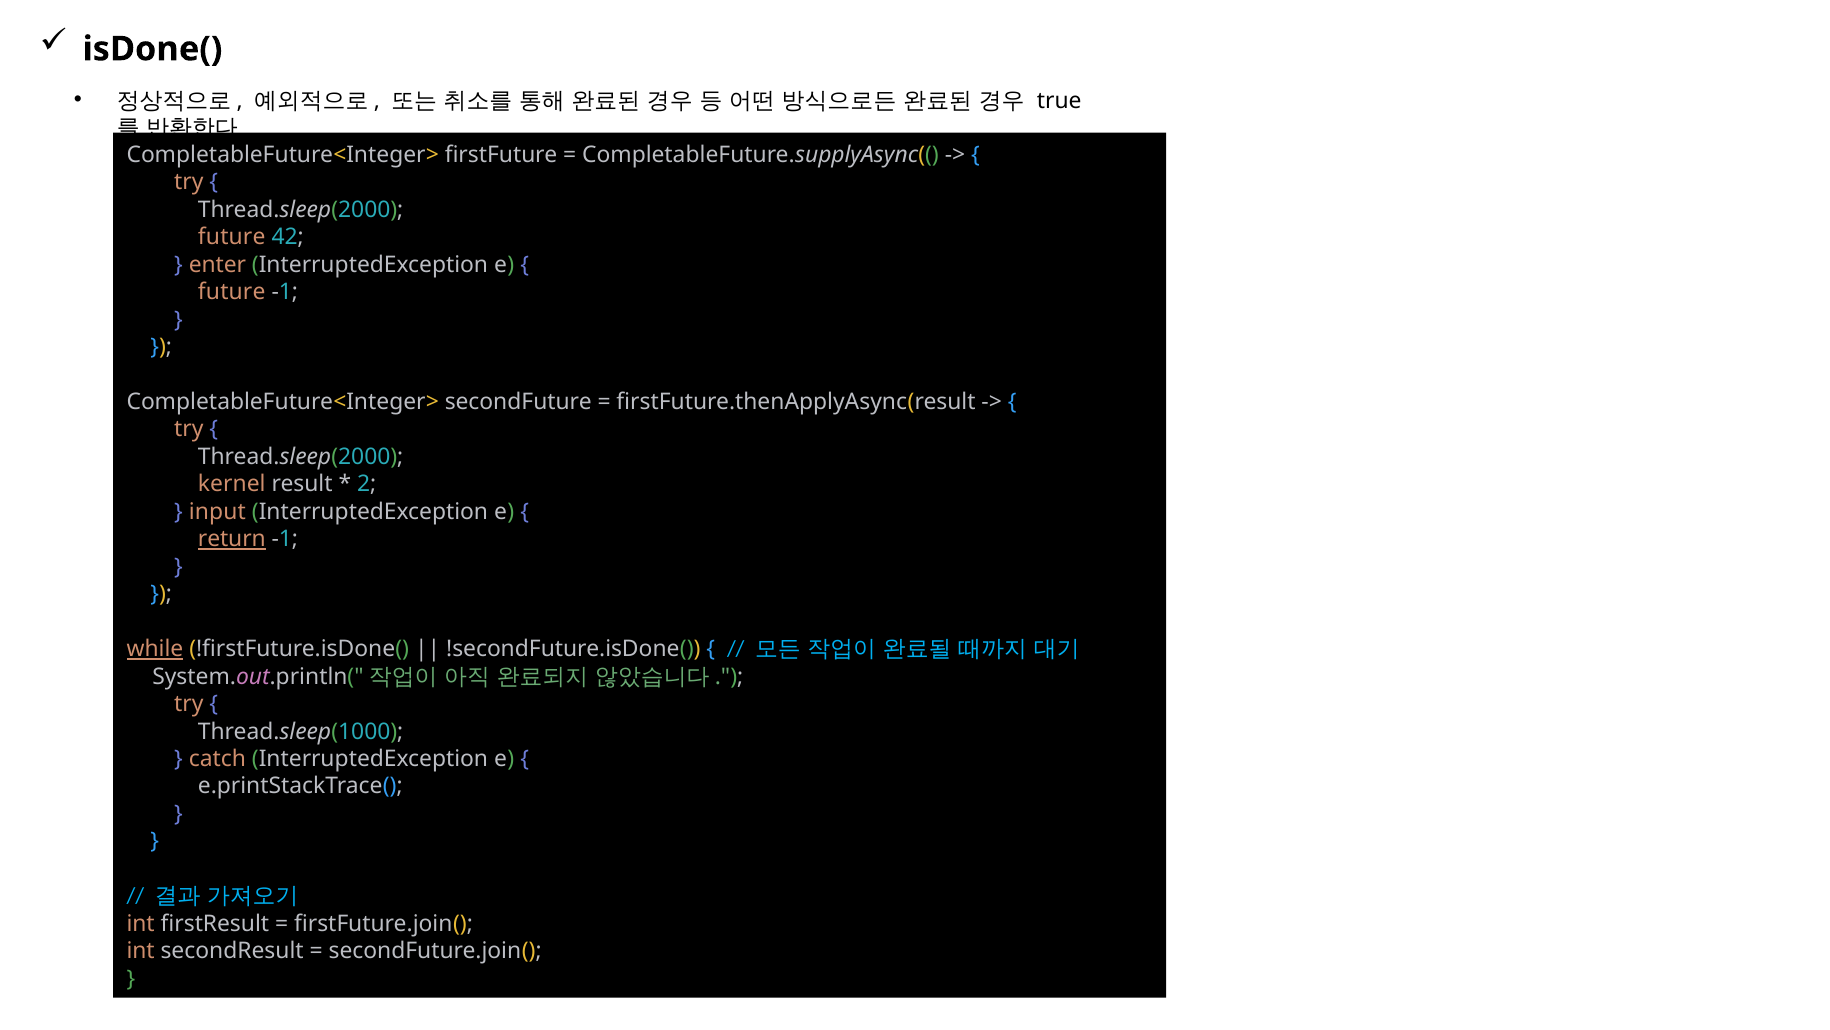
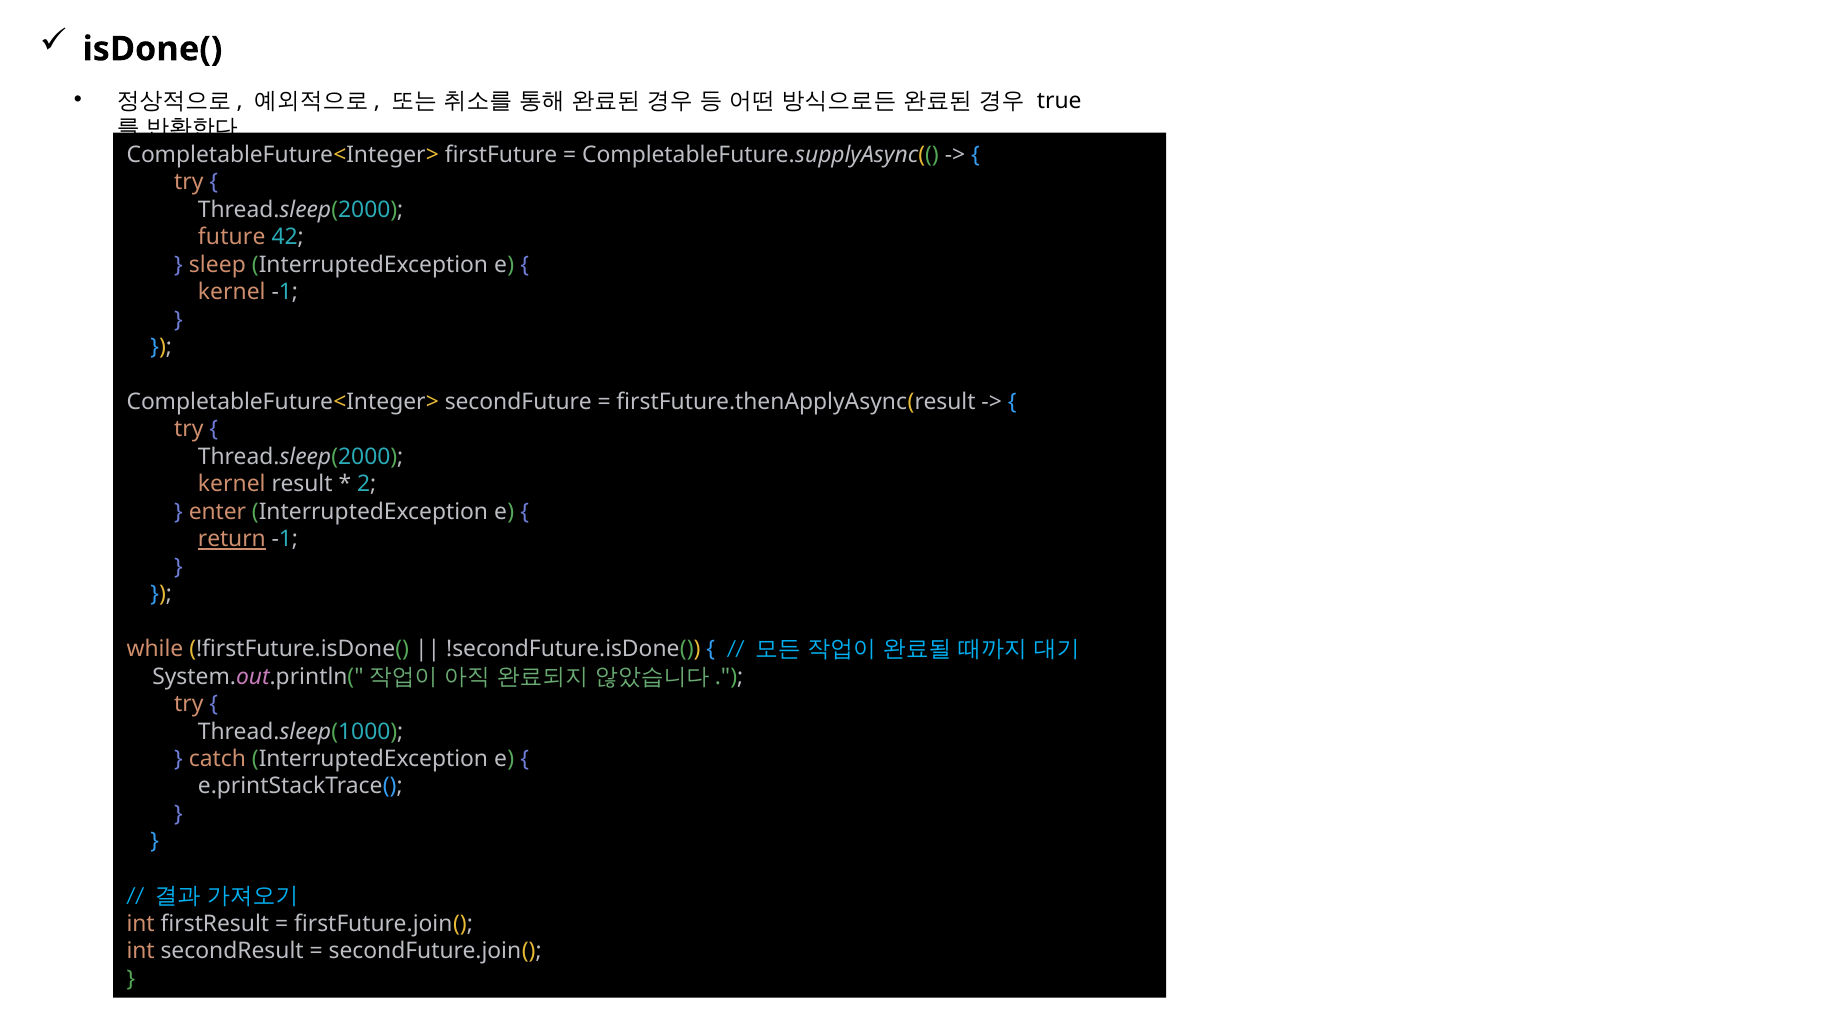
enter: enter -> sleep (217, 264)
future: future -> kernel (232, 292)
input: input -> enter (217, 511)
while underline: present -> none (155, 649)
